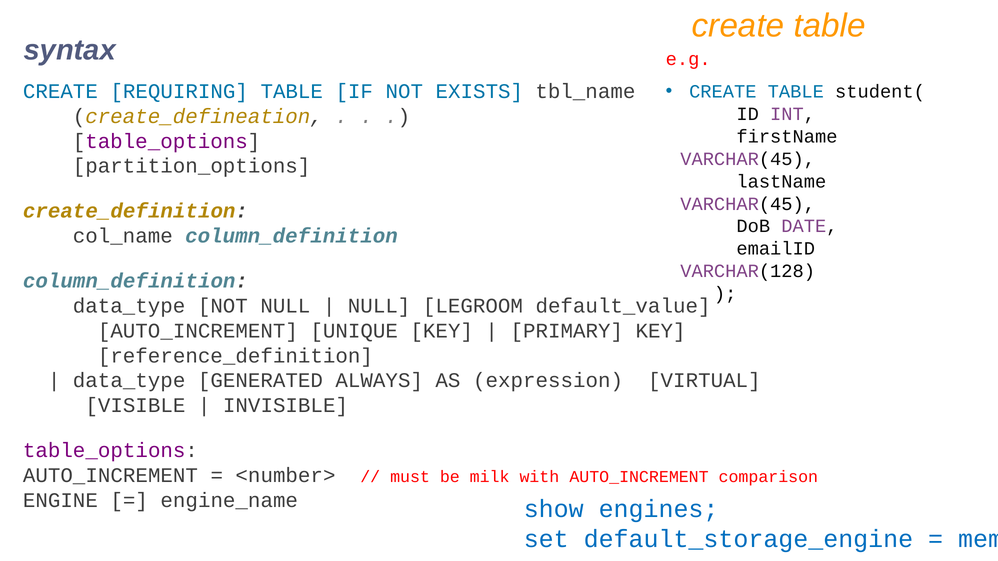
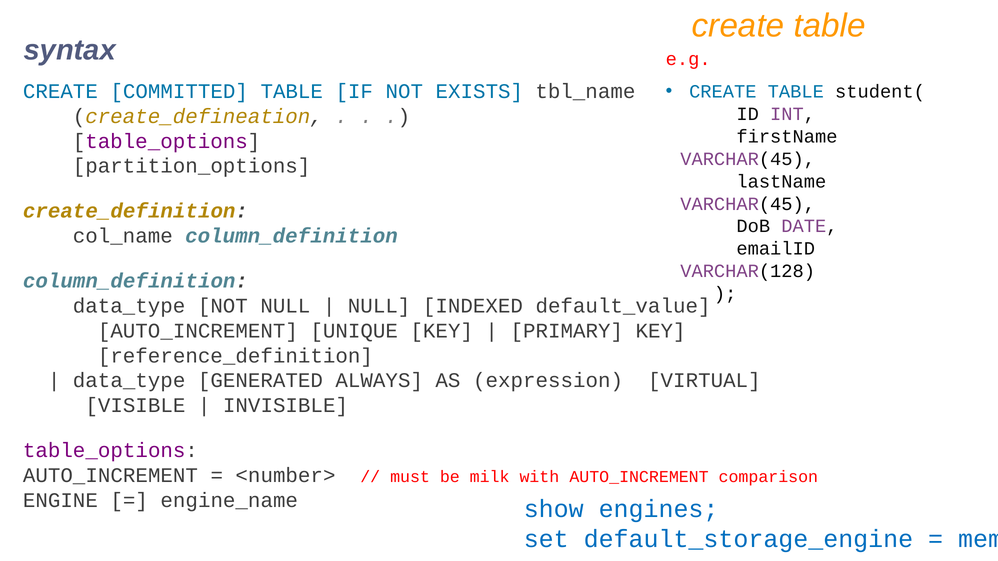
REQUIRING: REQUIRING -> COMMITTED (179, 91)
LEGROOM: LEGROOM -> INDEXED (473, 306)
